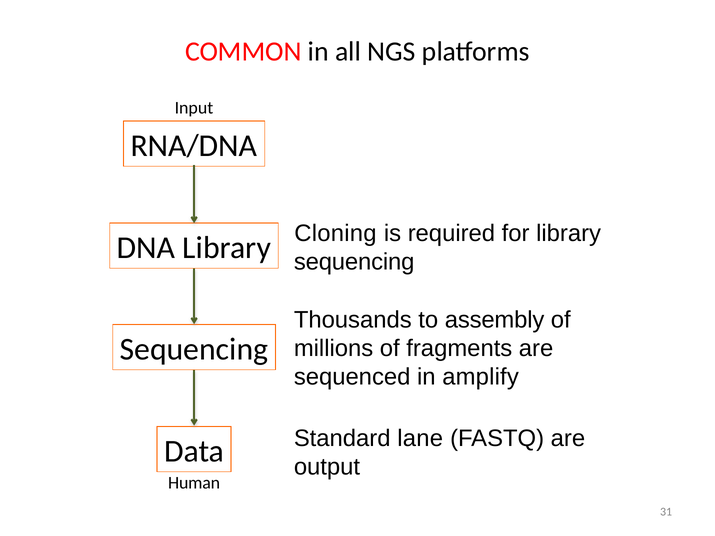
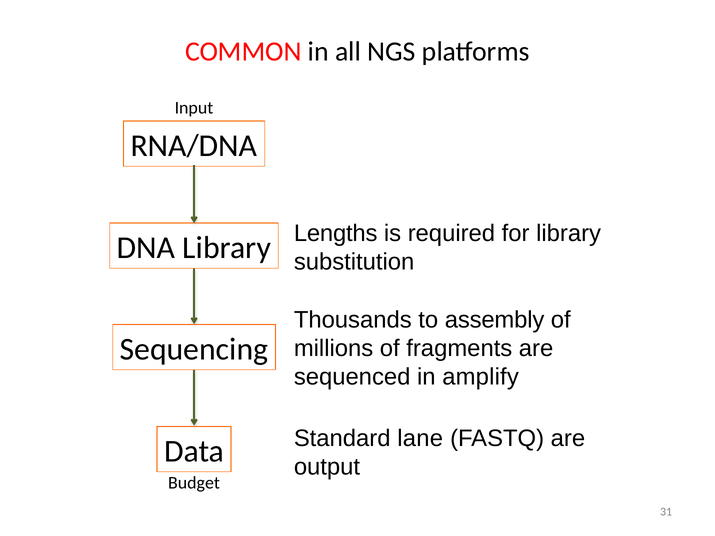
Cloning: Cloning -> Lengths (336, 233)
sequencing: sequencing -> substitution (354, 262)
Human: Human -> Budget (194, 483)
